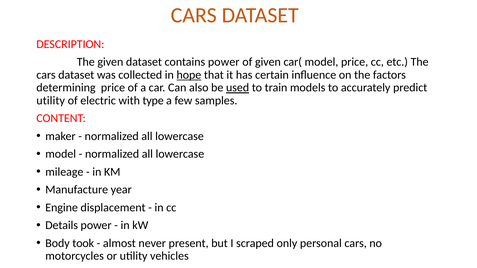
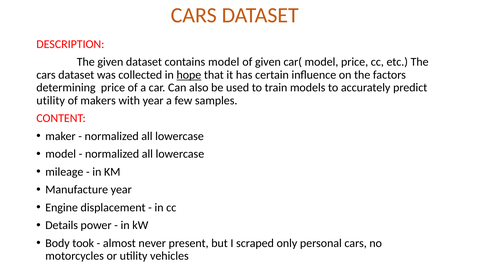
contains power: power -> model (224, 62)
used underline: present -> none (238, 88)
electric: electric -> makers (98, 101)
with type: type -> year (153, 101)
